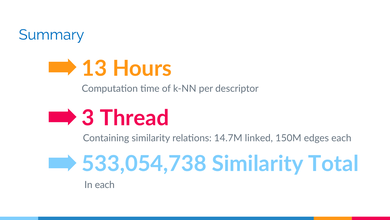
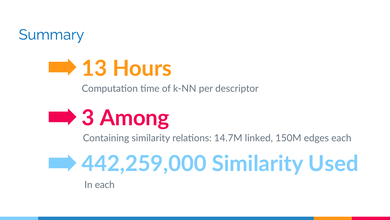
Thread: Thread -> Among (135, 118)
533,054,738: 533,054,738 -> 442,259,000 (144, 163)
Total: Total -> Used (333, 163)
